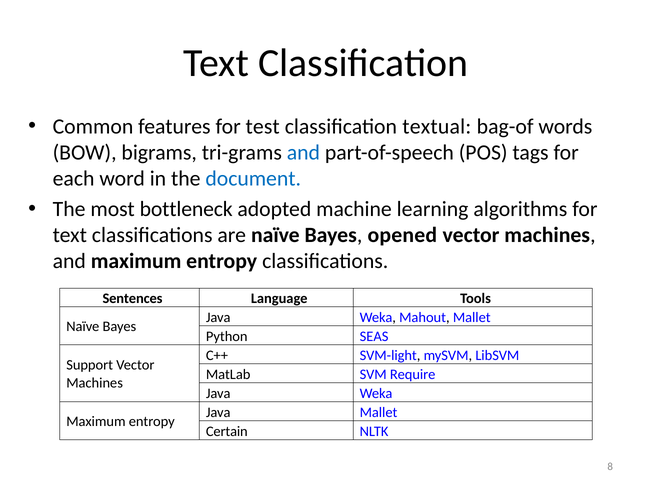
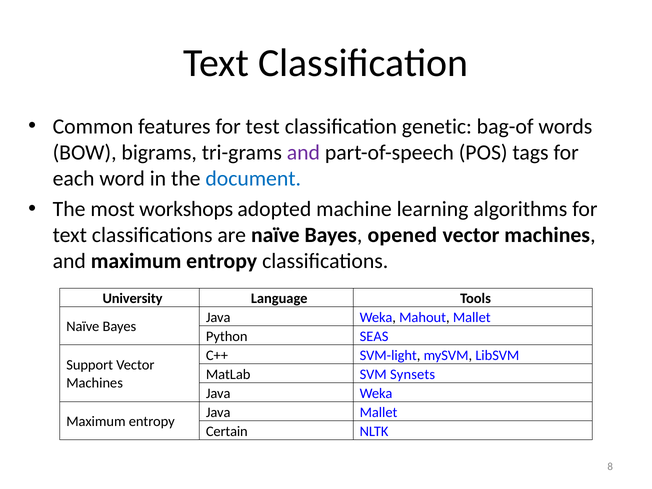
textual: textual -> genetic (437, 126)
and colour: blue -> purple (303, 153)
bottleneck: bottleneck -> workshops (186, 209)
Sentences: Sentences -> University (133, 298)
Require: Require -> Synsets (413, 374)
